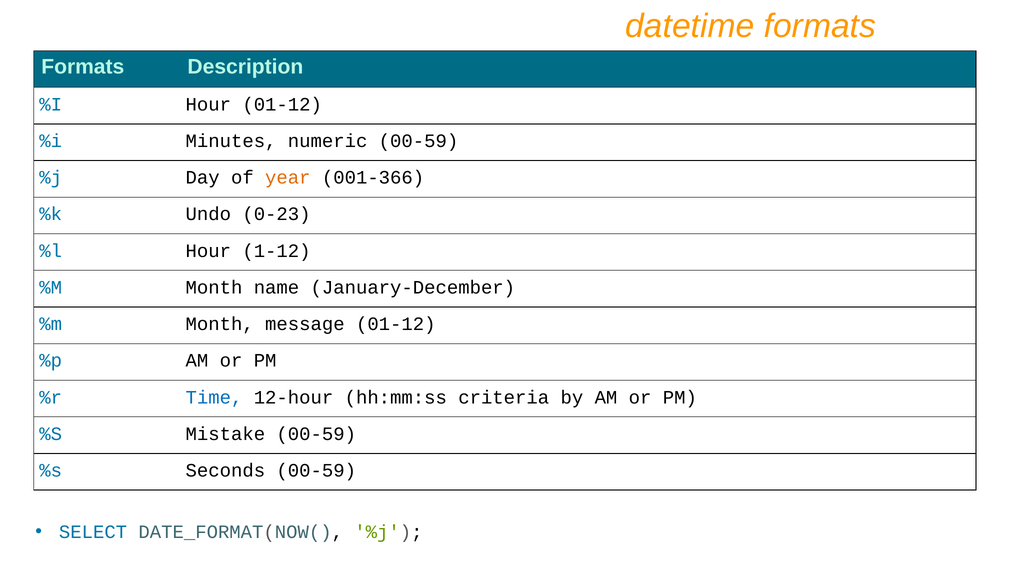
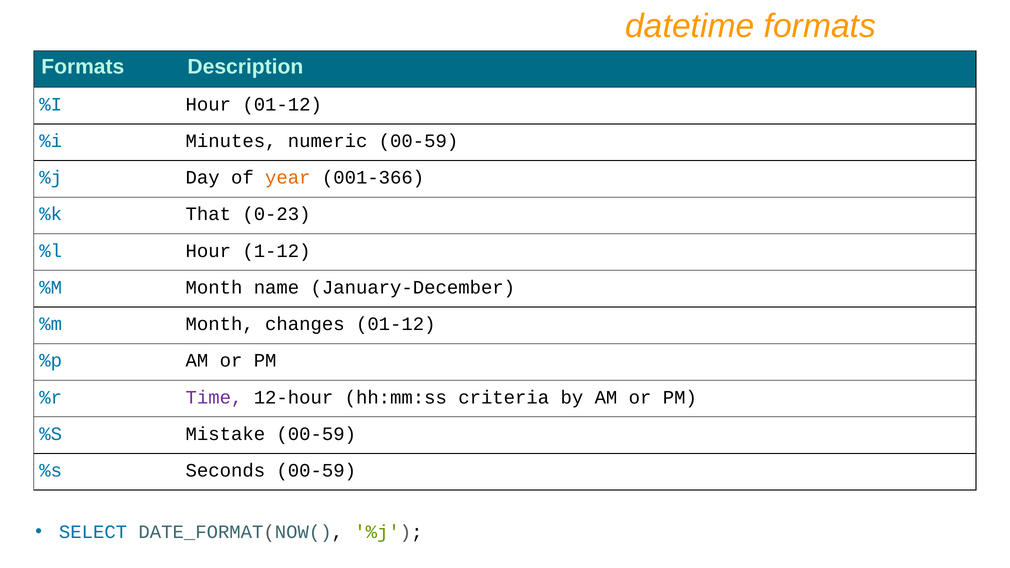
Undo: Undo -> That (208, 214)
message: message -> changes (305, 324)
Time colour: blue -> purple (214, 397)
